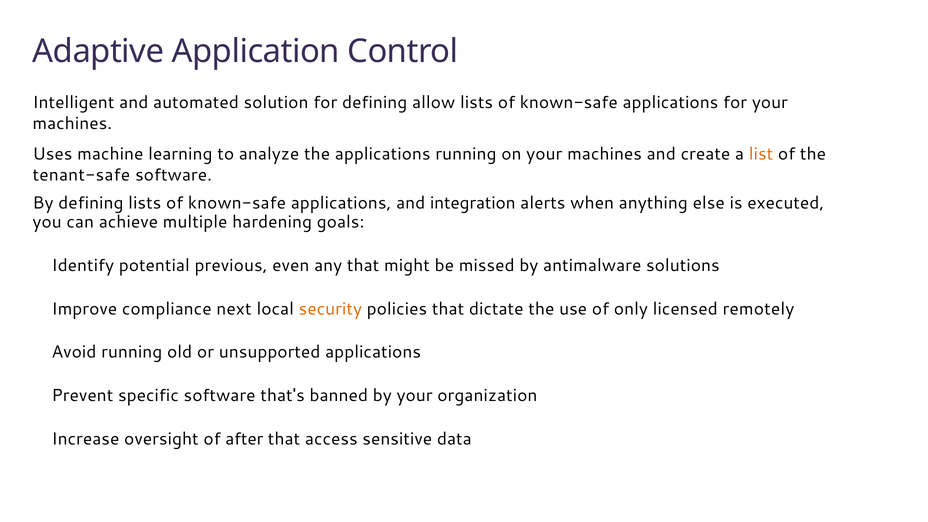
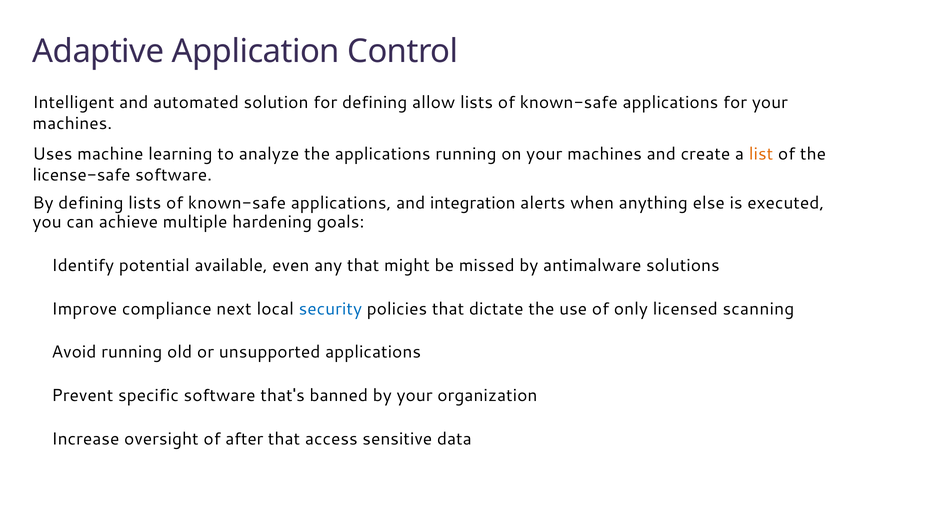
tenant-safe: tenant-safe -> license-safe (81, 175)
previous: previous -> available (231, 265)
security colour: orange -> blue (330, 309)
remotely: remotely -> scanning (758, 309)
